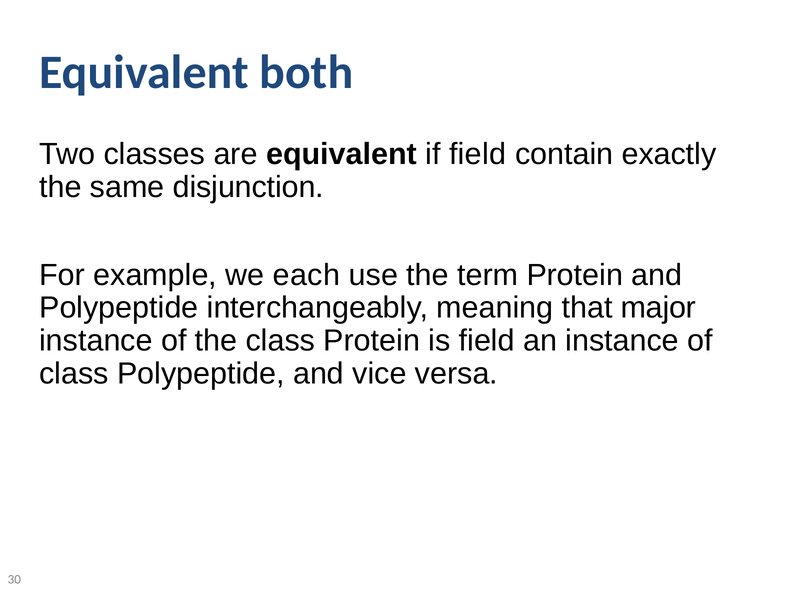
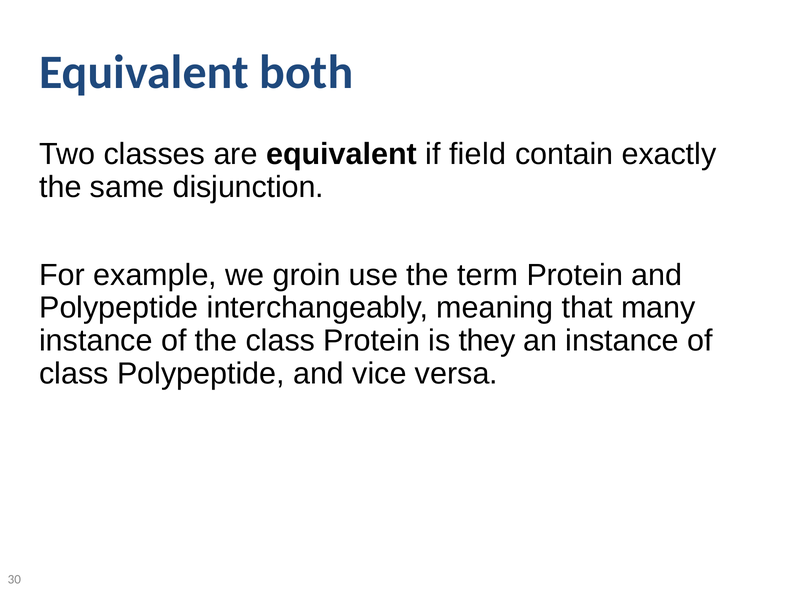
each: each -> groin (307, 275)
major: major -> many (658, 308)
is field: field -> they (487, 341)
